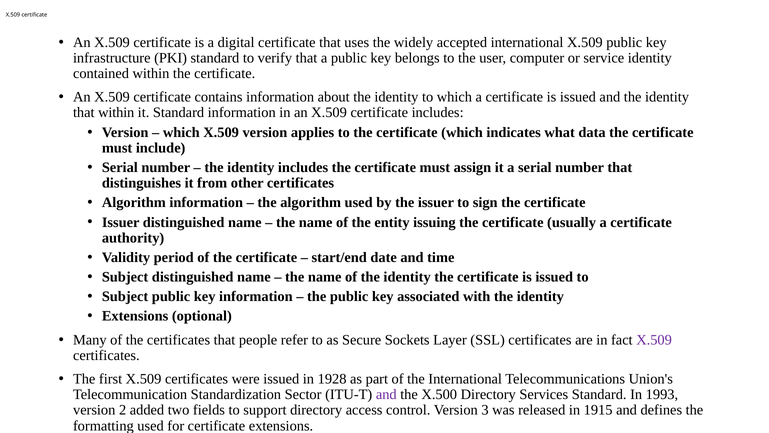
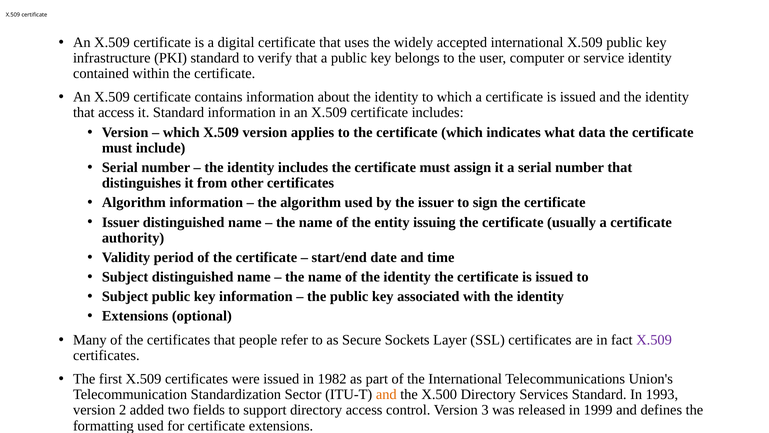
that within: within -> access (116, 113)
1928: 1928 -> 1982 (332, 379)
and colour: purple -> orange (386, 394)
1915: 1915 -> 1999 (598, 410)
